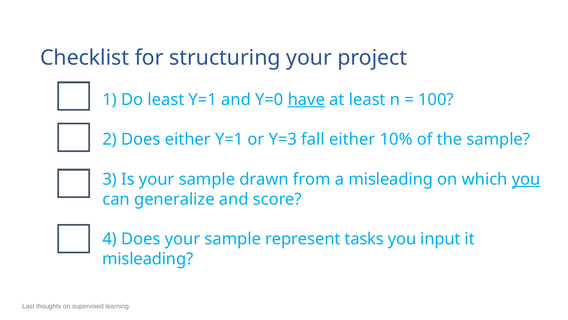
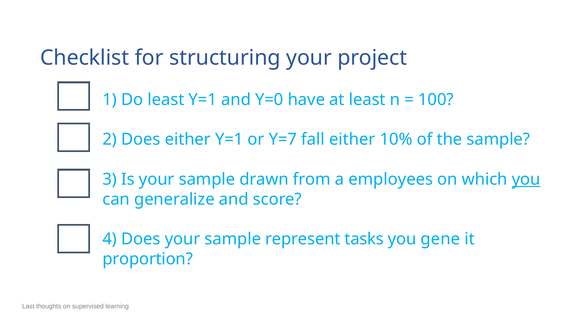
have underline: present -> none (306, 99)
Y=3: Y=3 -> Y=7 (283, 139)
a misleading: misleading -> employees (391, 179)
input: input -> gene (440, 239)
misleading: misleading -> proportion (148, 259)
